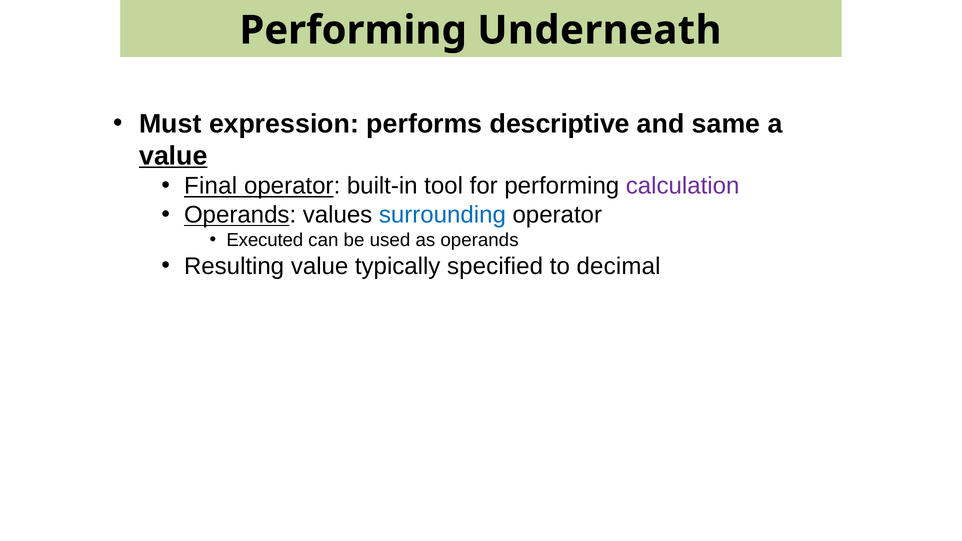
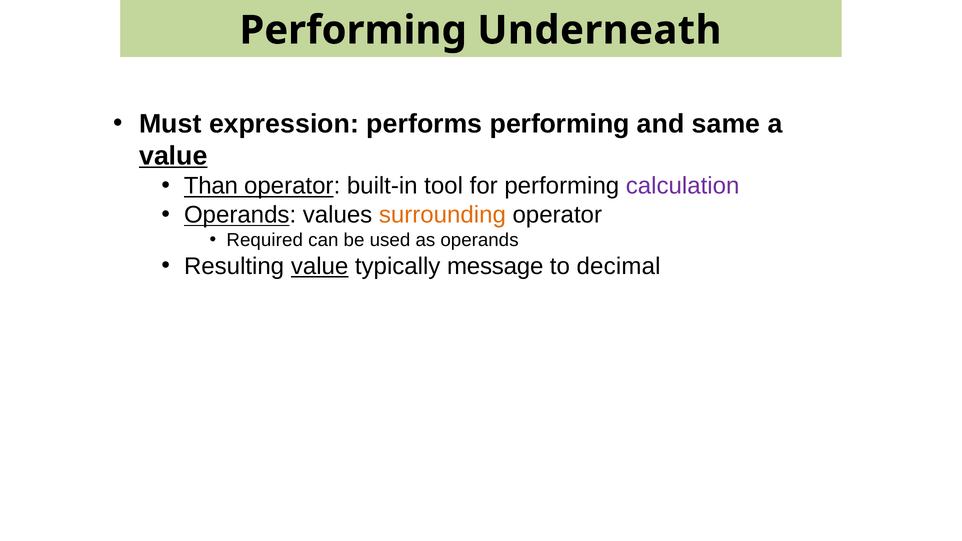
performs descriptive: descriptive -> performing (560, 124)
Final: Final -> Than (211, 186)
surrounding colour: blue -> orange (442, 215)
Executed: Executed -> Required (265, 240)
value underline: none -> present (320, 266)
specified: specified -> message (495, 266)
